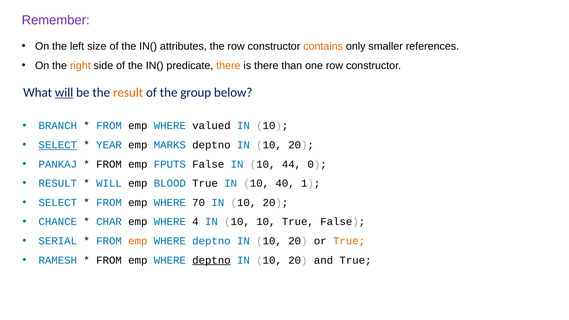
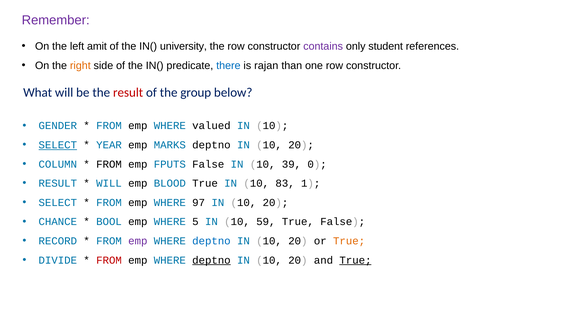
size: size -> amit (97, 46)
attributes: attributes -> university (183, 46)
contains colour: orange -> purple (323, 46)
smaller: smaller -> student (386, 46)
there colour: orange -> blue (228, 66)
is there: there -> rajan (266, 66)
will underline: present -> none (64, 93)
result colour: orange -> red (128, 93)
BRANCH: BRANCH -> GENDER (58, 126)
PANKAJ: PANKAJ -> COLUMN (58, 164)
44: 44 -> 39 (291, 164)
40: 40 -> 83 (285, 183)
70: 70 -> 97 (199, 203)
CHAR: CHAR -> BOOL (109, 222)
4: 4 -> 5 (195, 222)
10 10: 10 -> 59 (266, 222)
SERIAL: SERIAL -> RECORD (58, 241)
emp colour: orange -> purple (138, 241)
RAMESH: RAMESH -> DIVIDE (58, 260)
FROM colour: black -> red (109, 260)
True underline: none -> present (355, 260)
